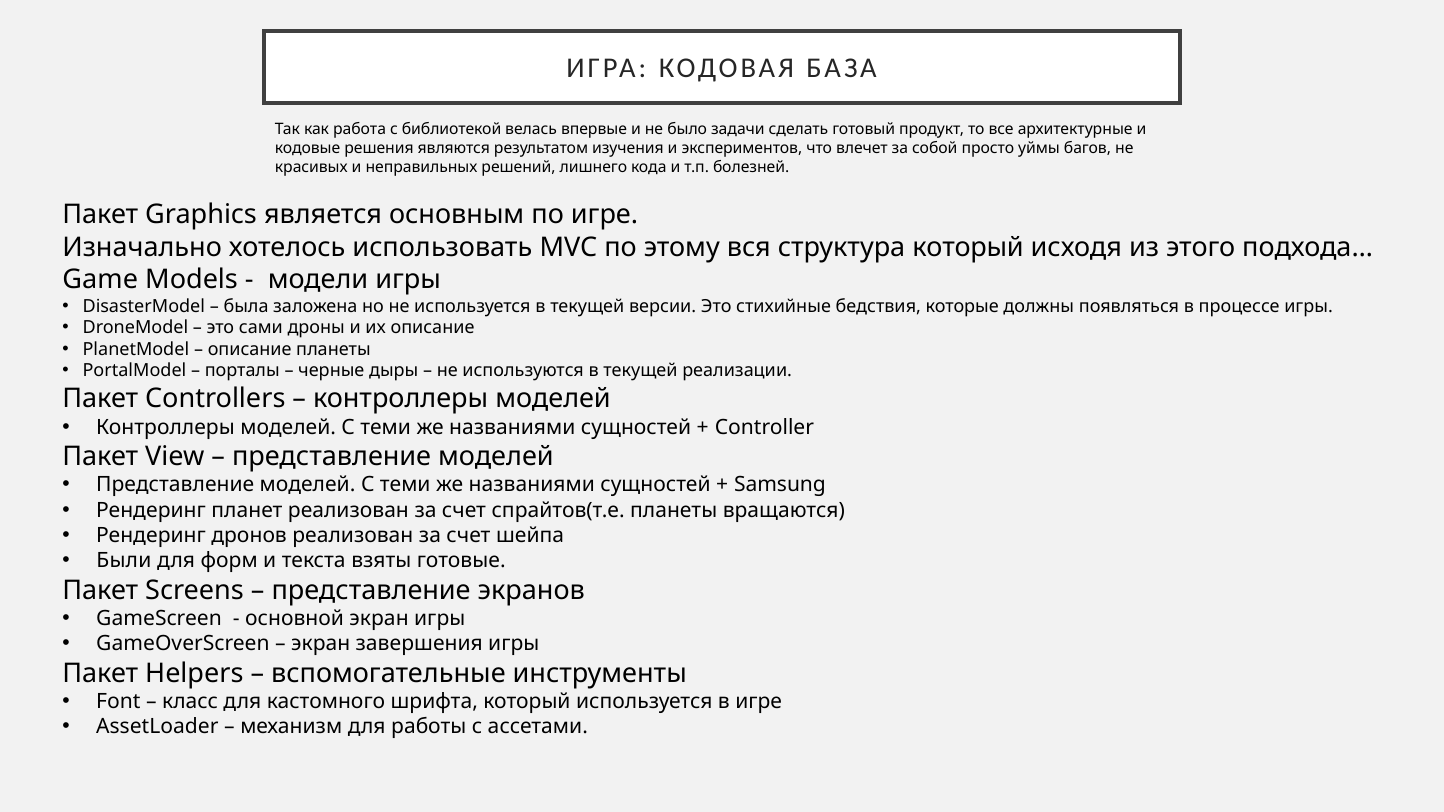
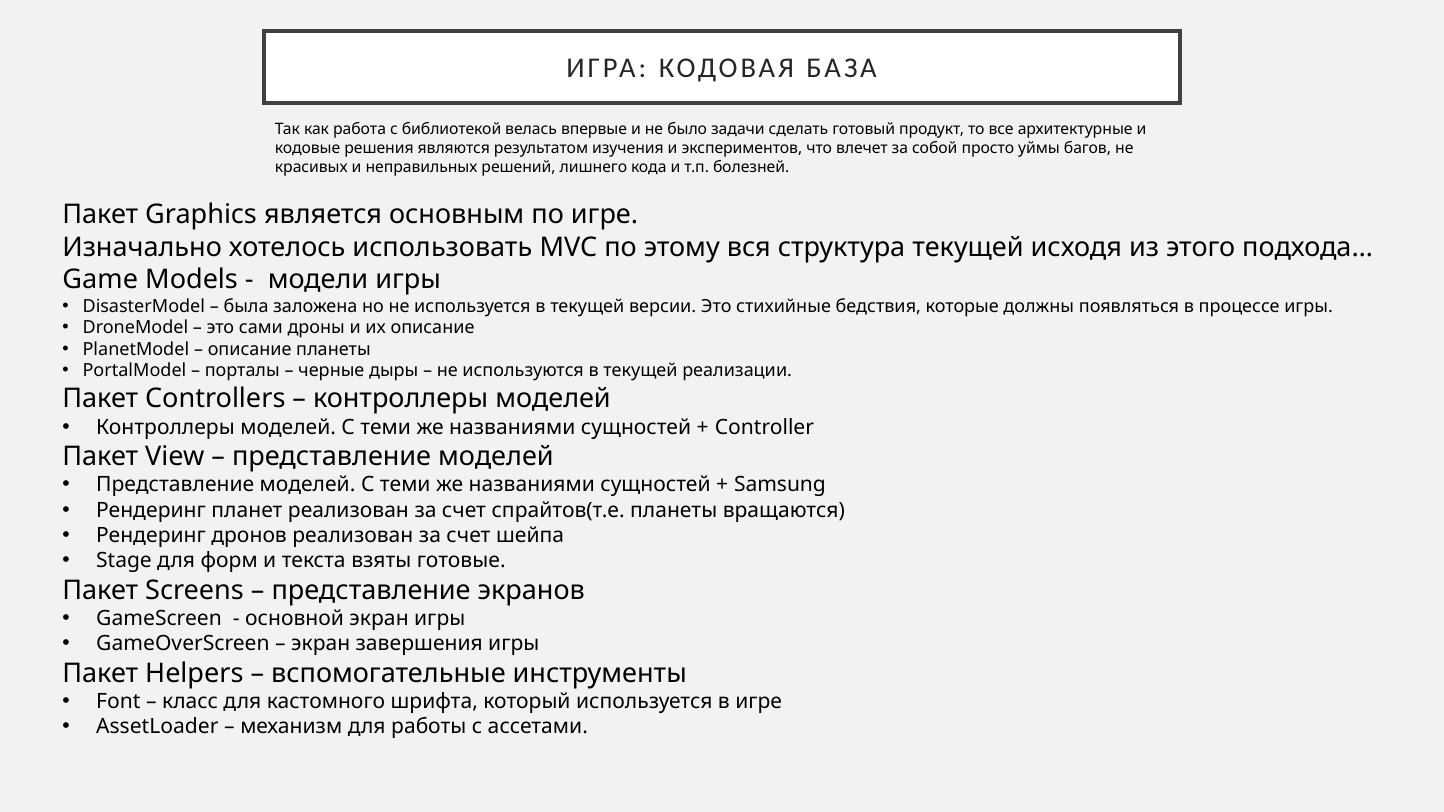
структура который: который -> текущей (968, 247)
Были: Были -> Stage (124, 561)
